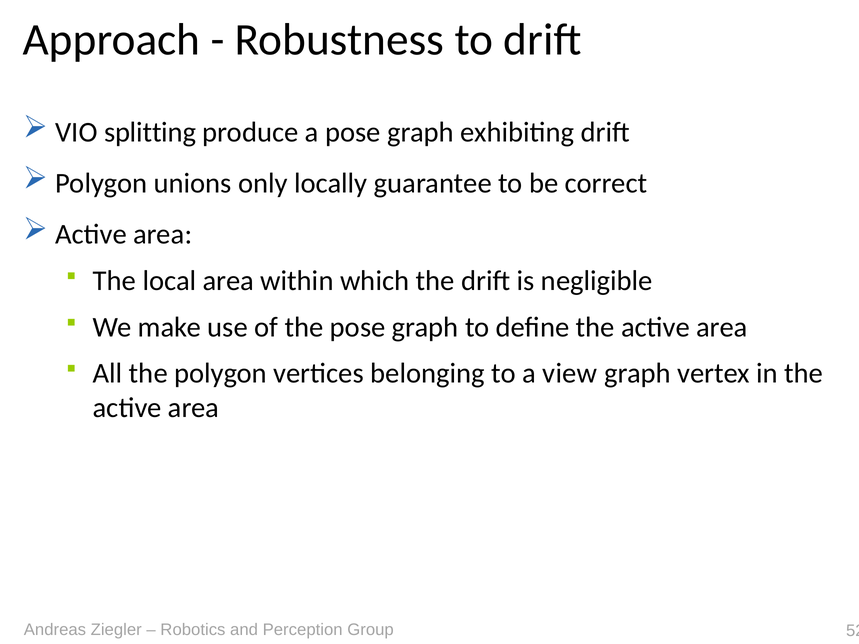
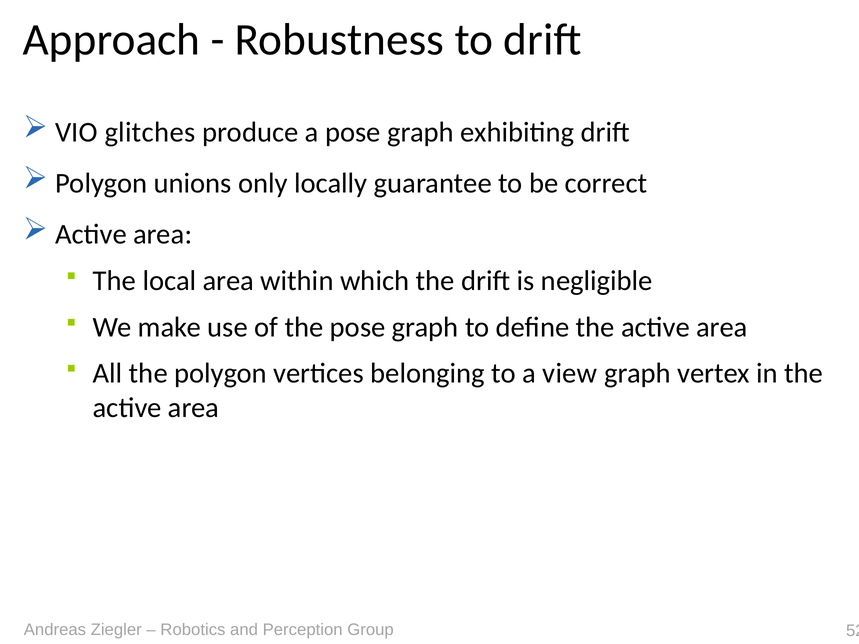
splitting: splitting -> glitches (150, 132)
